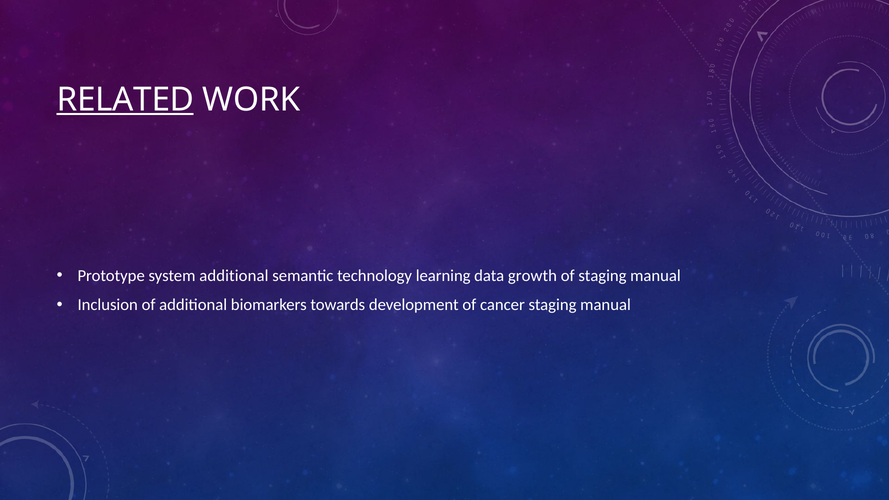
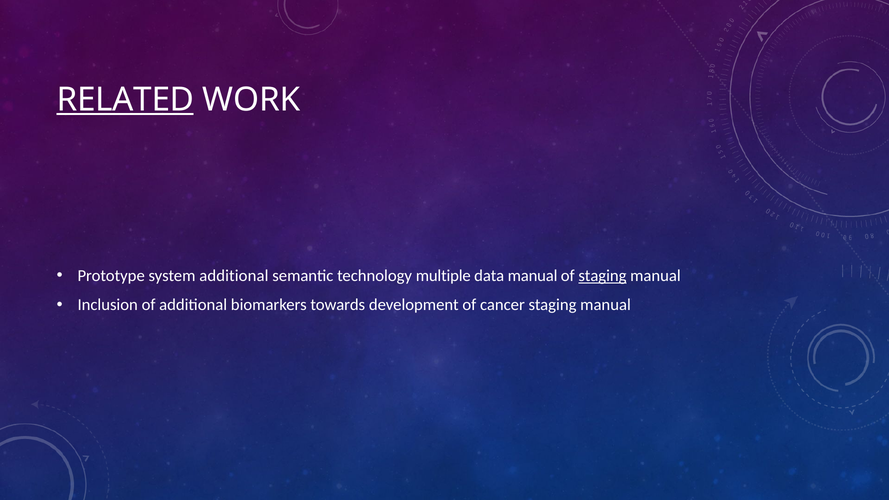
learning: learning -> multiple (443, 276)
data growth: growth -> manual (533, 276)
staging underline: none -> present (602, 276)
